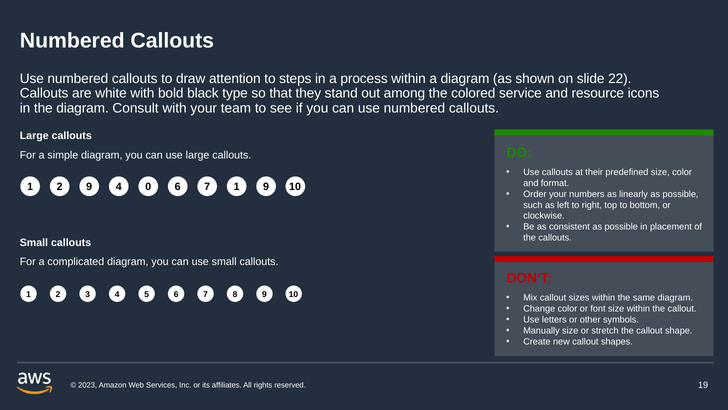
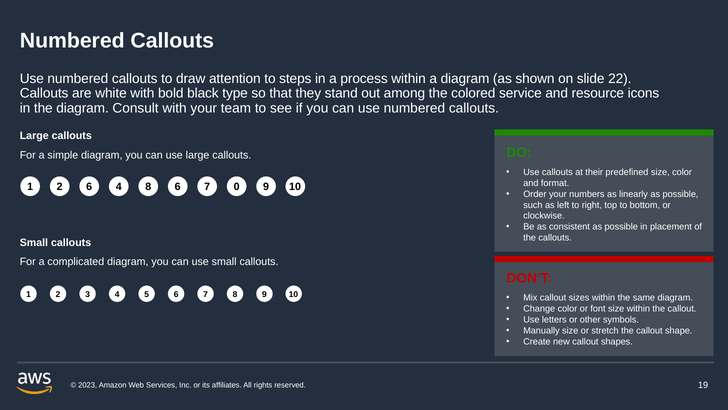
2 9: 9 -> 6 (89, 187)
4 0: 0 -> 8 (148, 187)
7 1: 1 -> 0 (237, 187)
